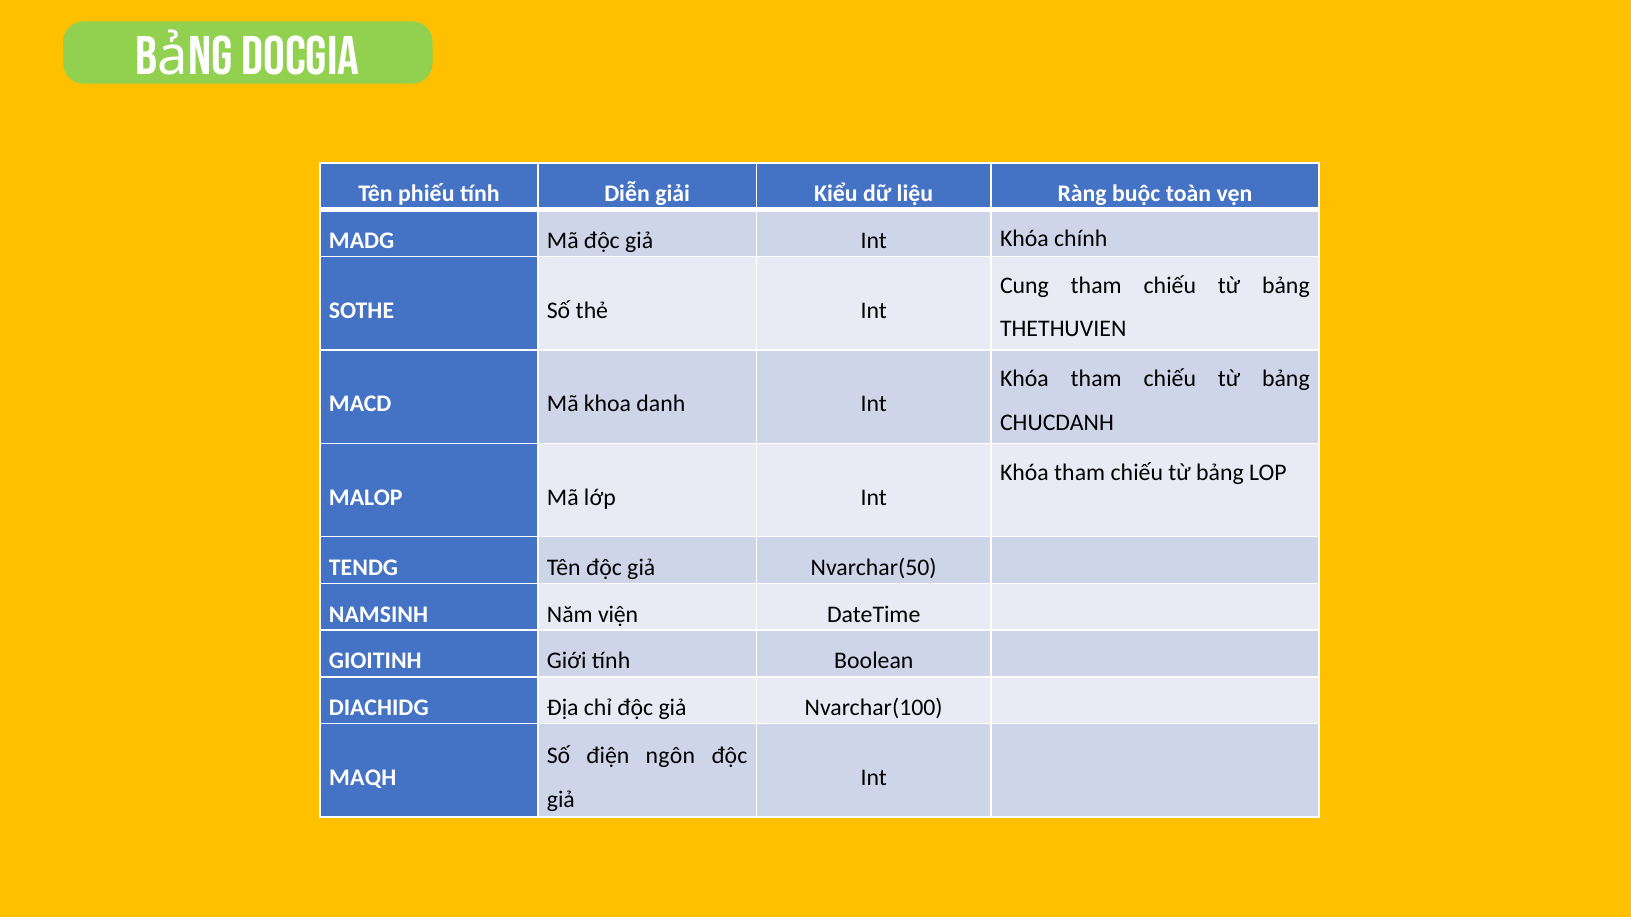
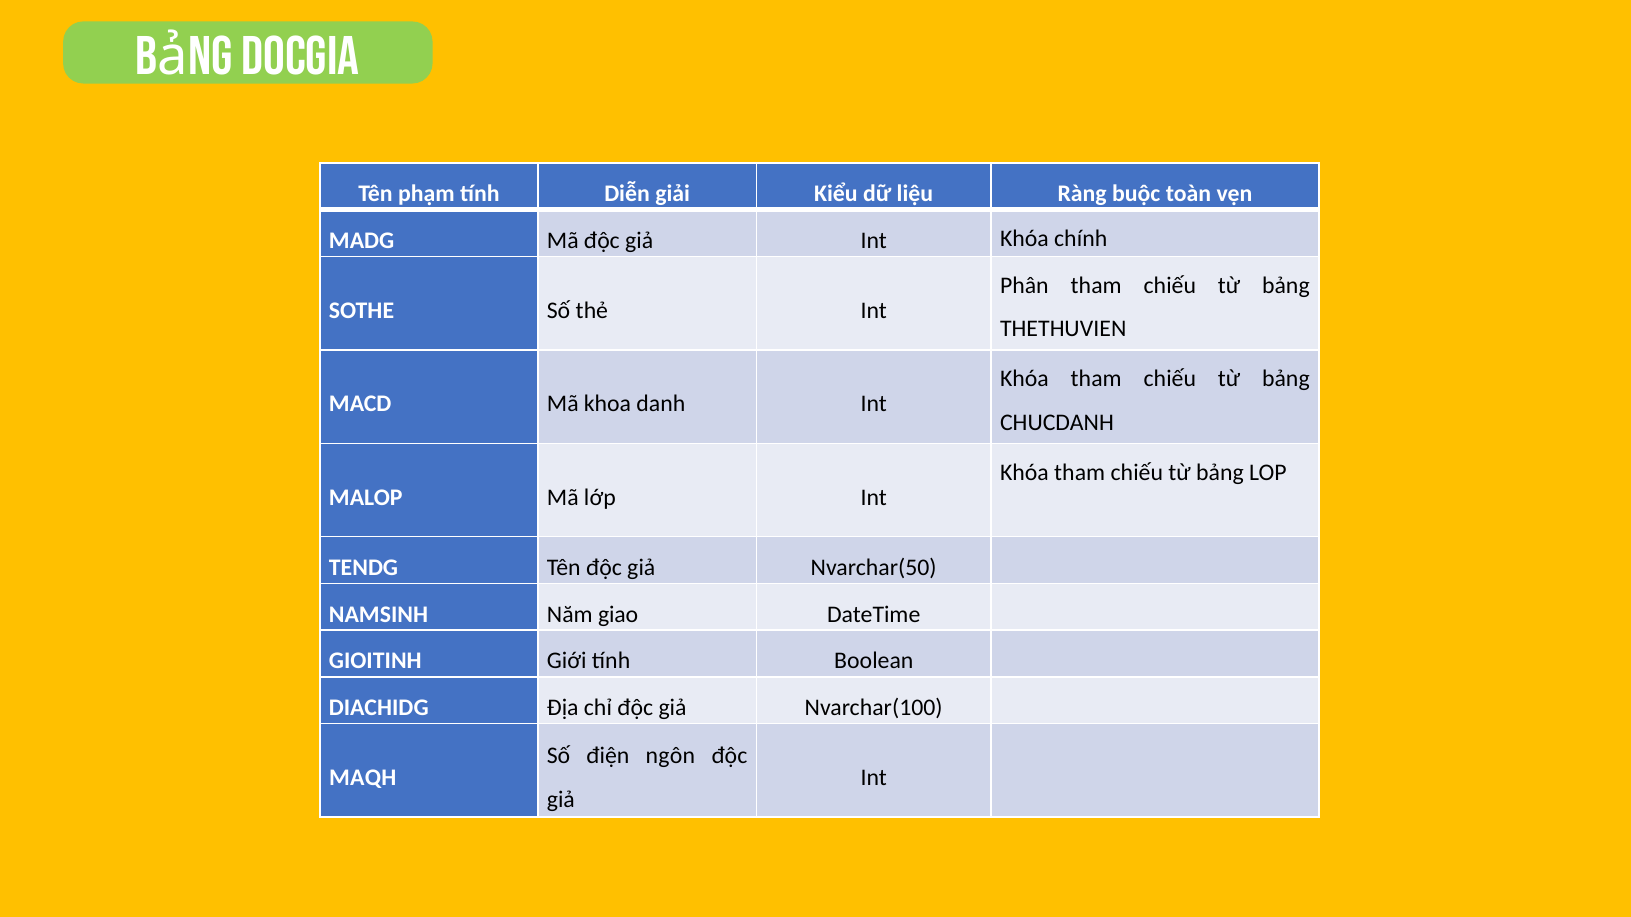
phiếu: phiếu -> phạm (426, 194)
Cung: Cung -> Phân (1024, 286)
viện: viện -> giao (618, 615)
